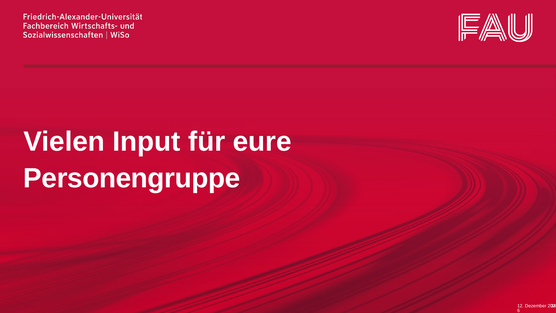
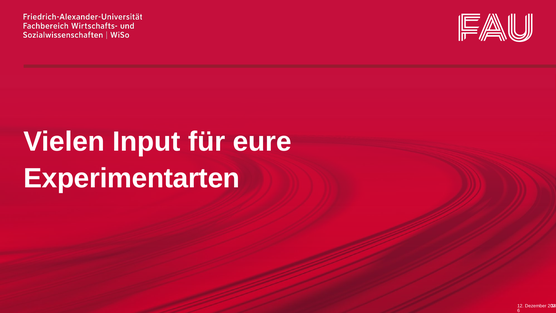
Personengruppe: Personengruppe -> Experimentarten (132, 178)
